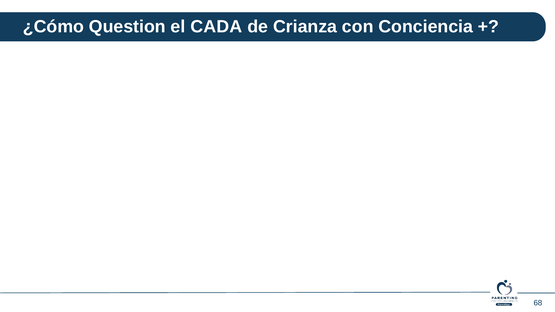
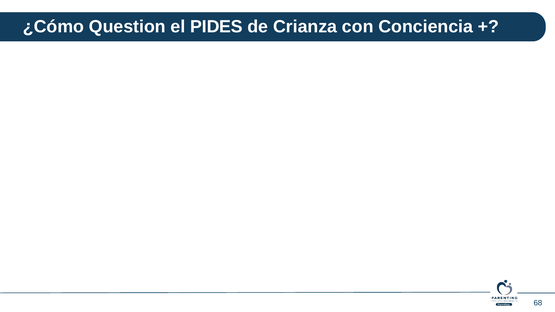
CADA: CADA -> PIDES (217, 27)
